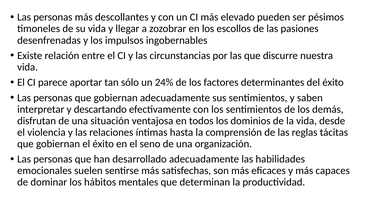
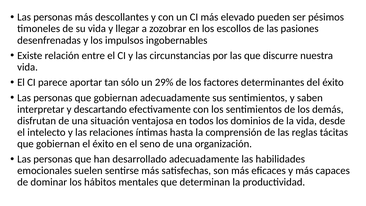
24%: 24% -> 29% (164, 82)
violencia: violencia -> intelecto (46, 132)
